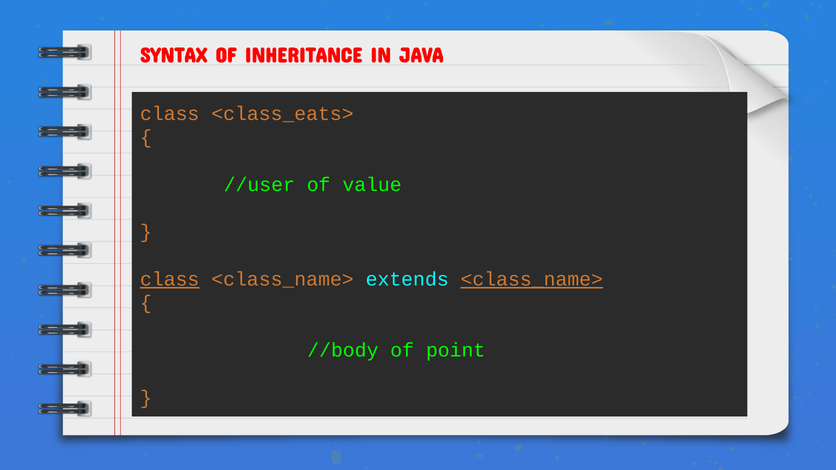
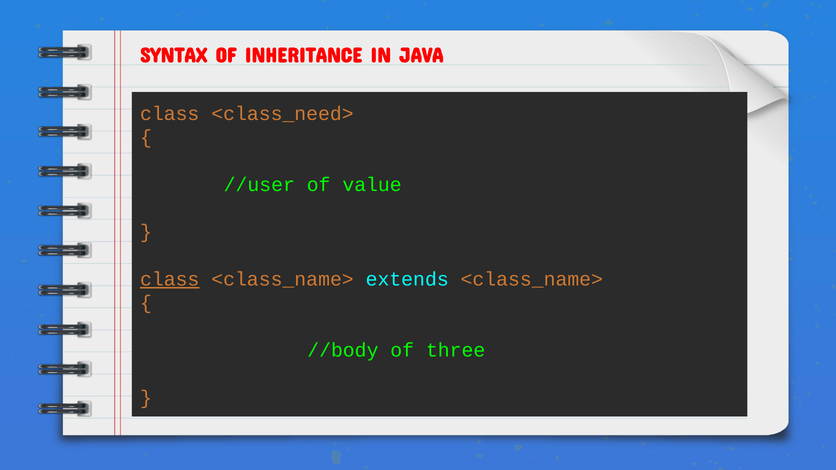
<class_eats>: <class_eats> -> <class_need> (282, 114)
<class_name> underline: present -> none (532, 279)
point: point -> three (456, 351)
